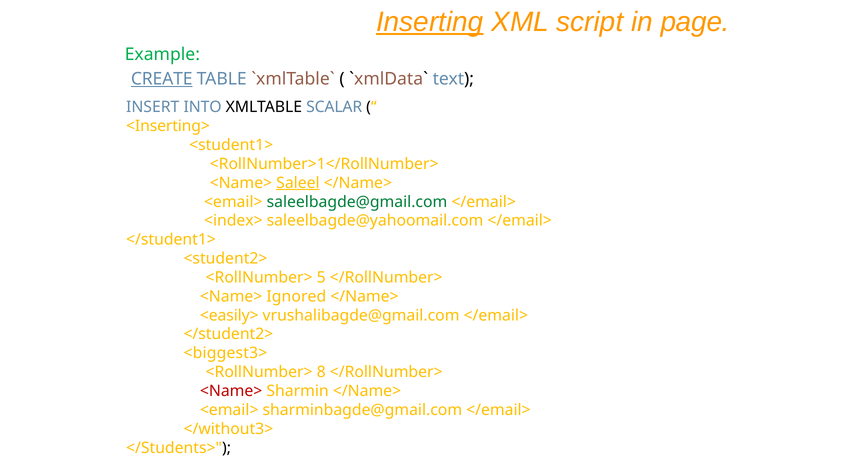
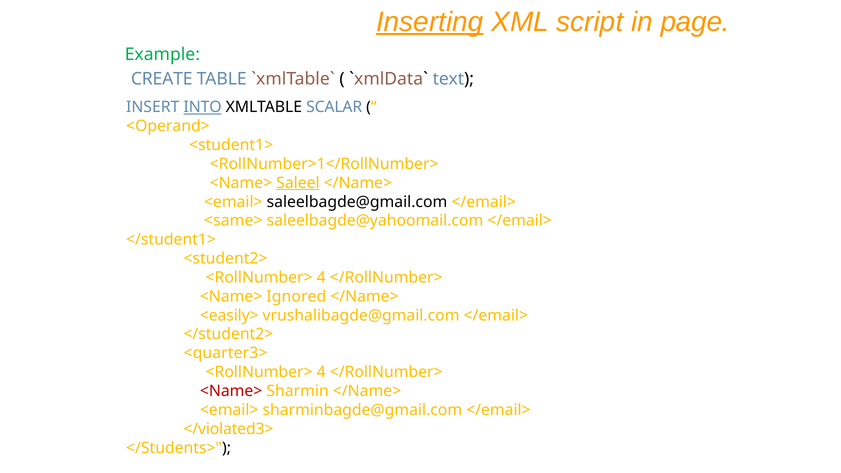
CREATE underline: present -> none (162, 79)
INTO underline: none -> present (203, 107)
<Inserting>: <Inserting> -> <Operand> (168, 126)
saleelbagde@gmail.com colour: green -> black (357, 202)
<index>: <index> -> <same> (233, 221)
5: 5 -> 4 (321, 278)
<biggest3>: <biggest3> -> <quarter3> (225, 353)
8: 8 -> 4 (321, 372)
</without3>: </without3> -> </violated3> (228, 429)
